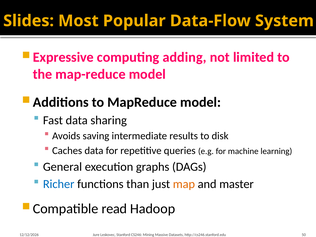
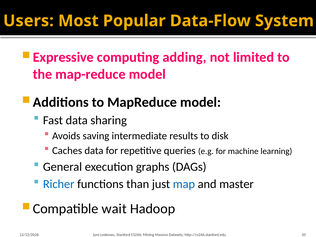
Slides: Slides -> Users (28, 21)
map colour: orange -> blue (184, 184)
read: read -> wait (114, 209)
